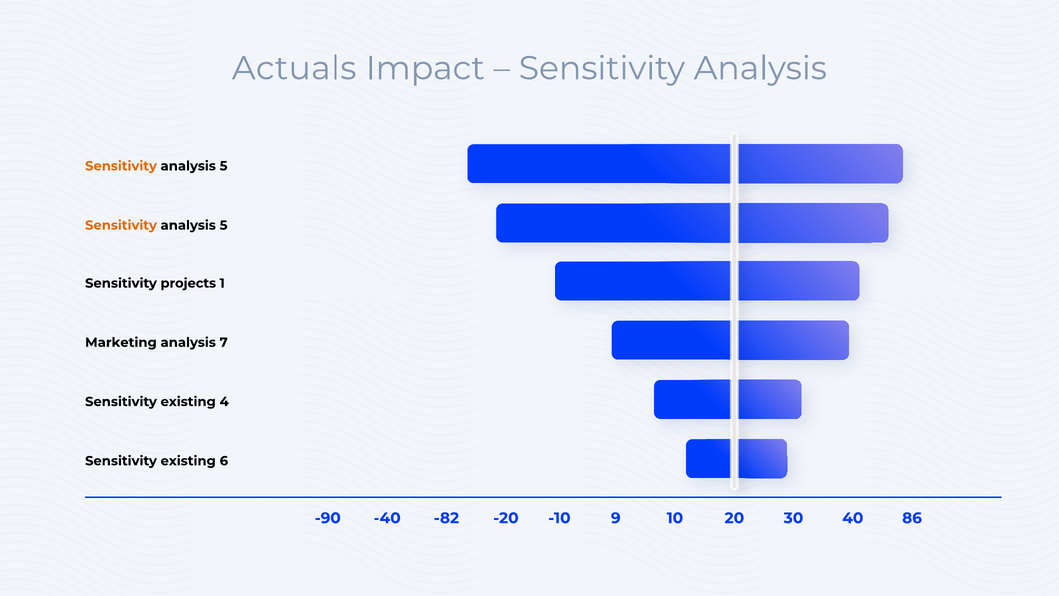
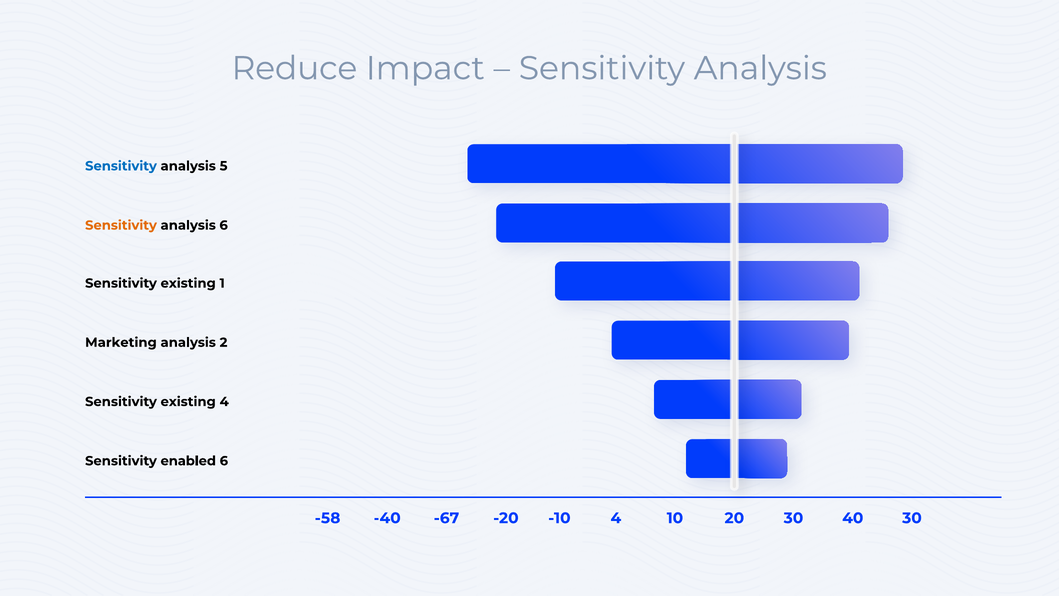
Actuals: Actuals -> Reduce (294, 68)
Sensitivity colour: orange -> blue (121, 166)
5: 5 -> 6 (224, 225)
projects: projects -> existing (188, 283)
7: 7 -> 2 (224, 342)
existing: existing -> enabled (188, 461)
-90: -90 -> -58 (328, 518)
-82: -82 -> -67 (447, 518)
-10 9: 9 -> 4 (616, 518)
40 86: 86 -> 30 (912, 518)
